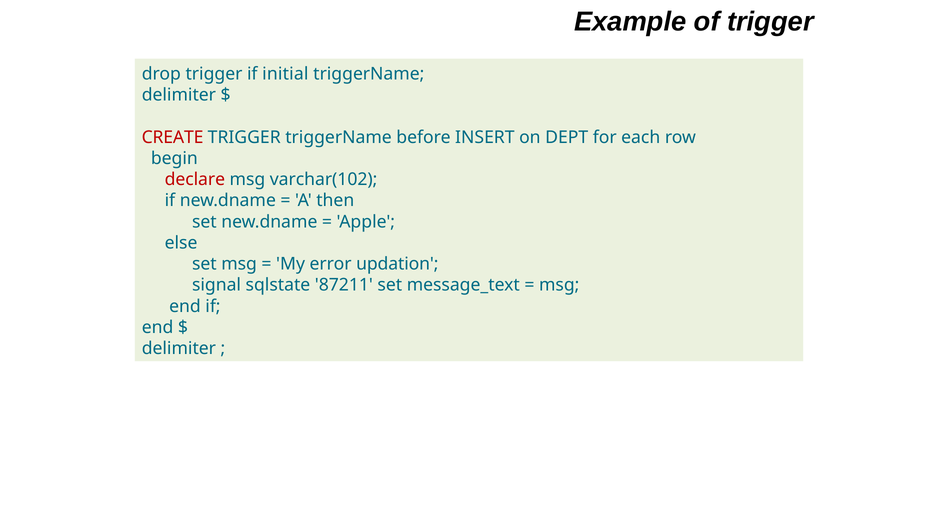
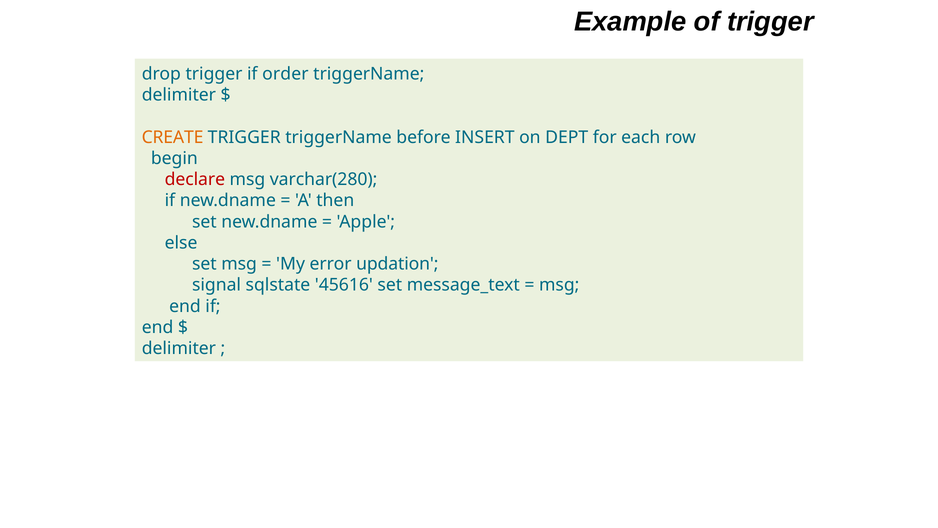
initial: initial -> order (285, 74)
CREATE colour: red -> orange (173, 137)
varchar(102: varchar(102 -> varchar(280 (324, 179)
87211: 87211 -> 45616 (344, 285)
